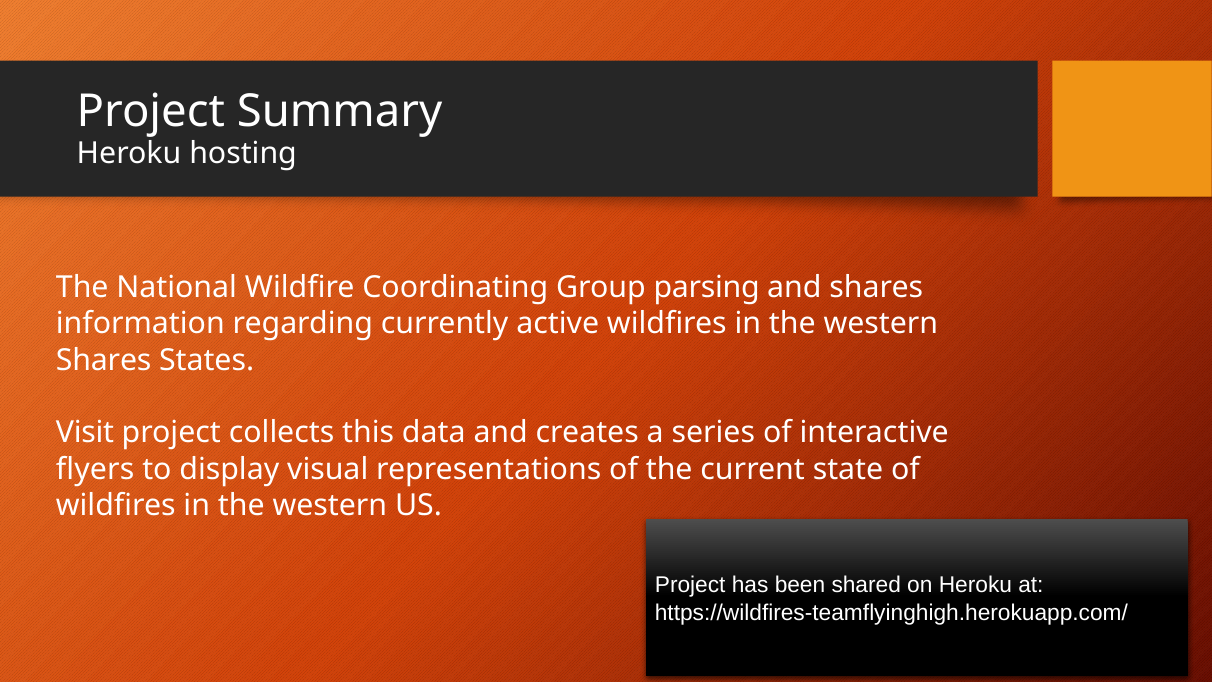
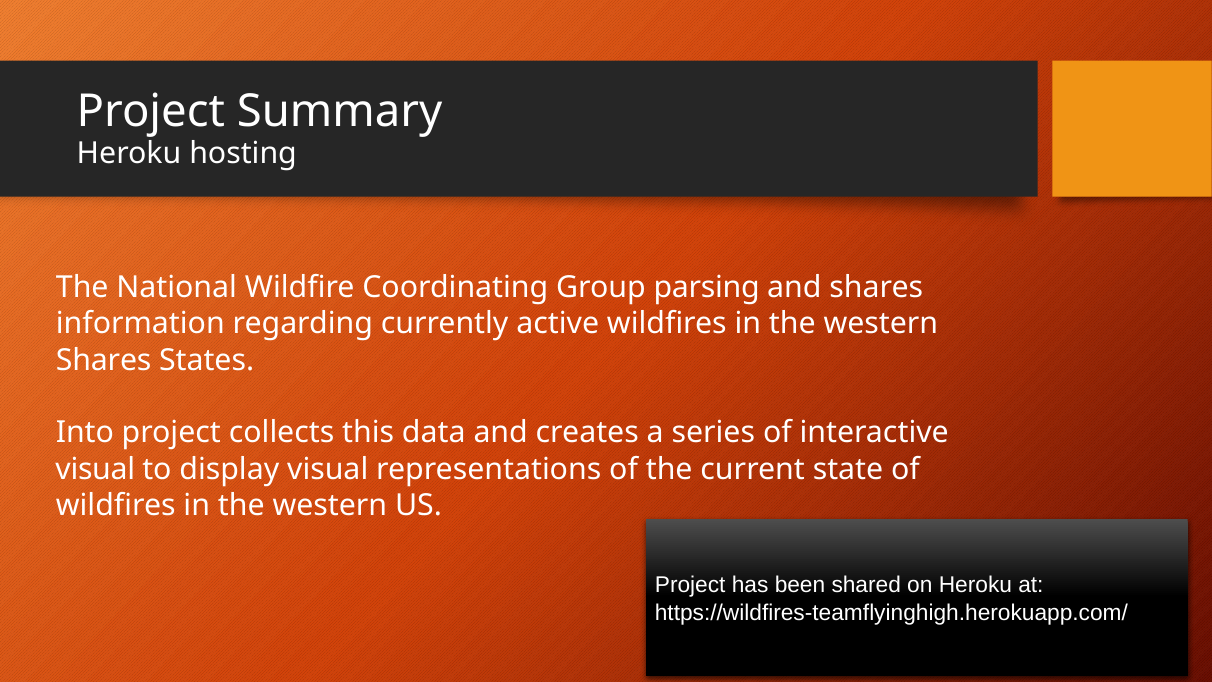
Visit: Visit -> Into (85, 433)
flyers: flyers -> visual (95, 469)
